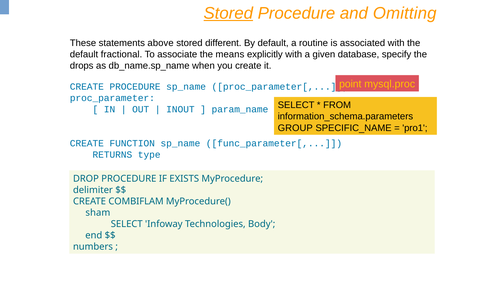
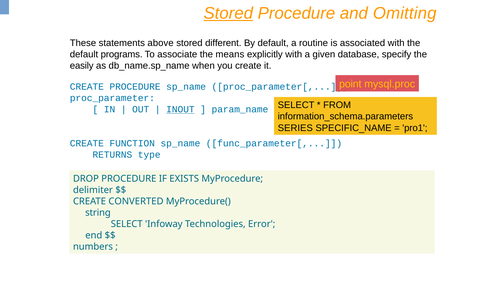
fractional: fractional -> programs (122, 54)
drops: drops -> easily (82, 66)
INOUT underline: none -> present (180, 109)
GROUP: GROUP -> SERIES (295, 128)
COMBIFLAM: COMBIFLAM -> CONVERTED (136, 201)
sham: sham -> string (98, 212)
Body: Body -> Error (262, 224)
